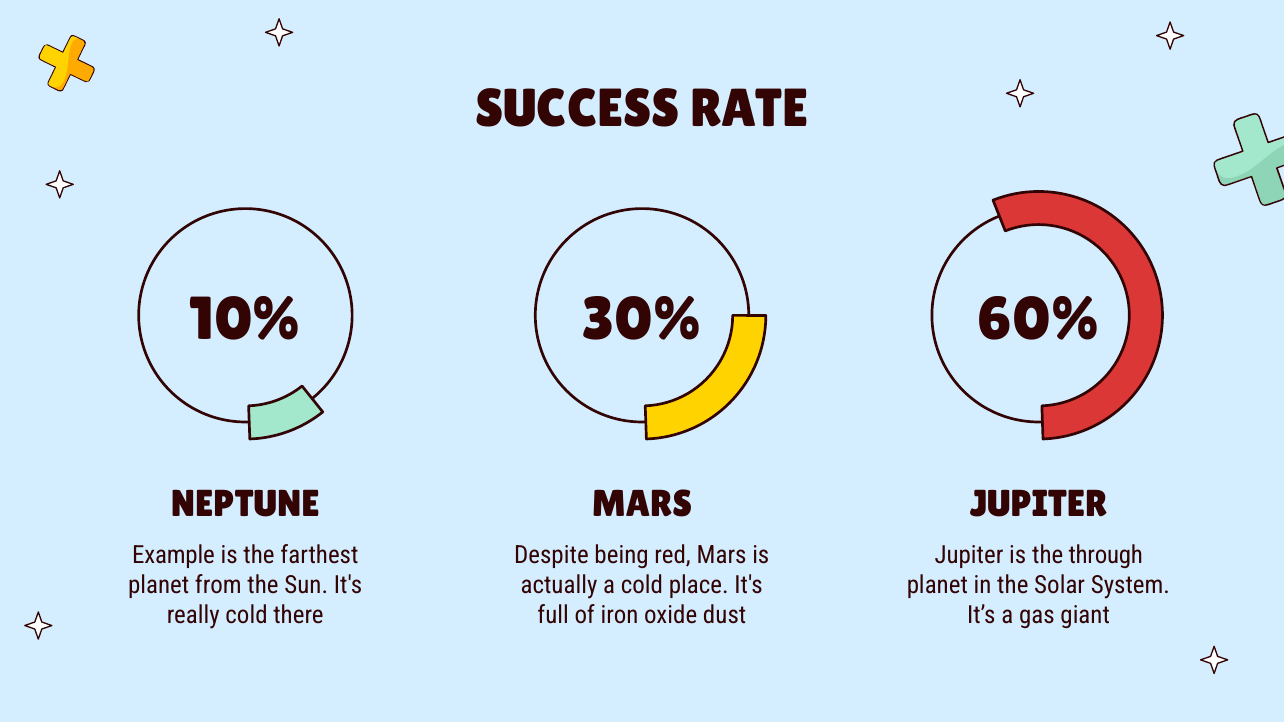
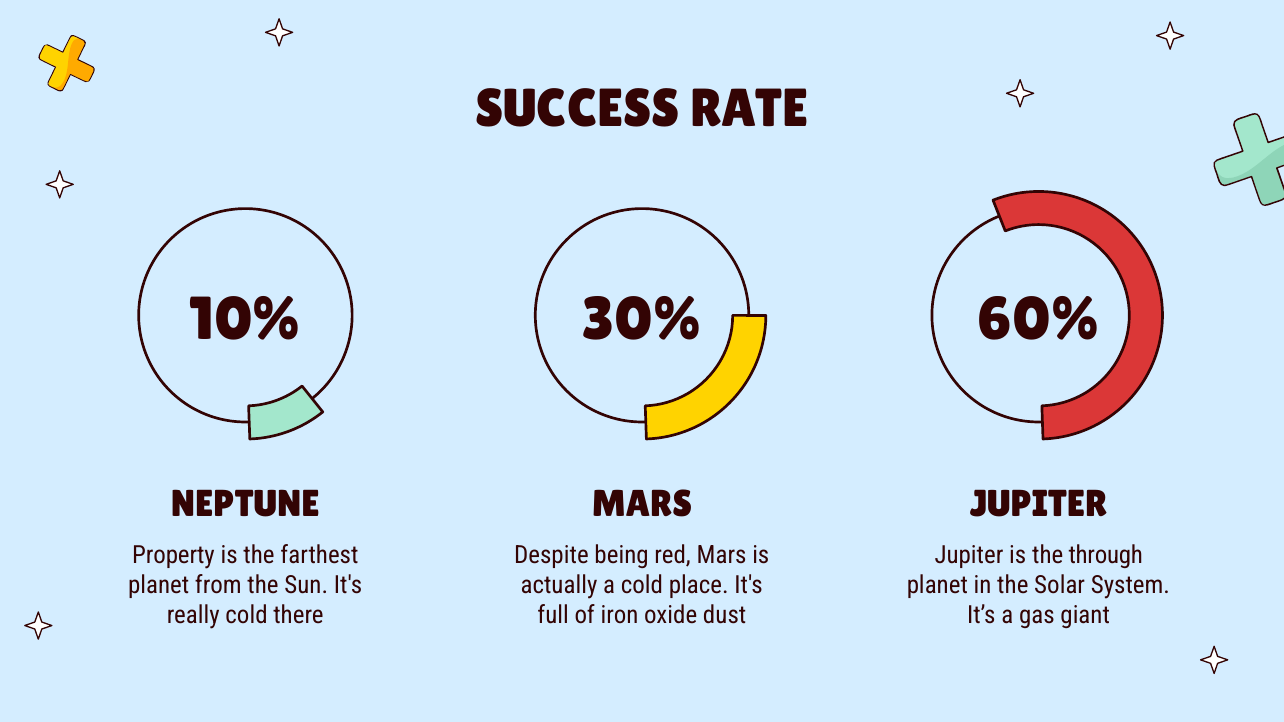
Example: Example -> Property (173, 555)
